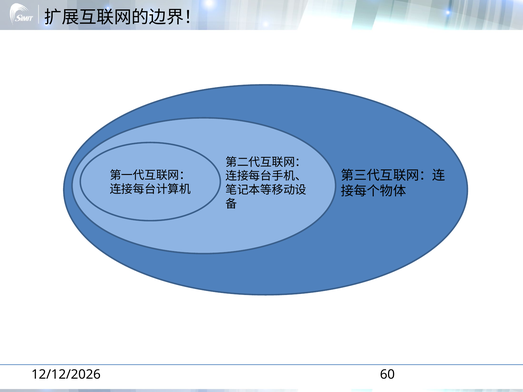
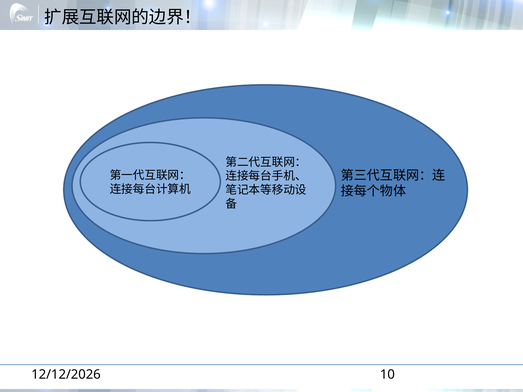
60: 60 -> 10 (387, 375)
